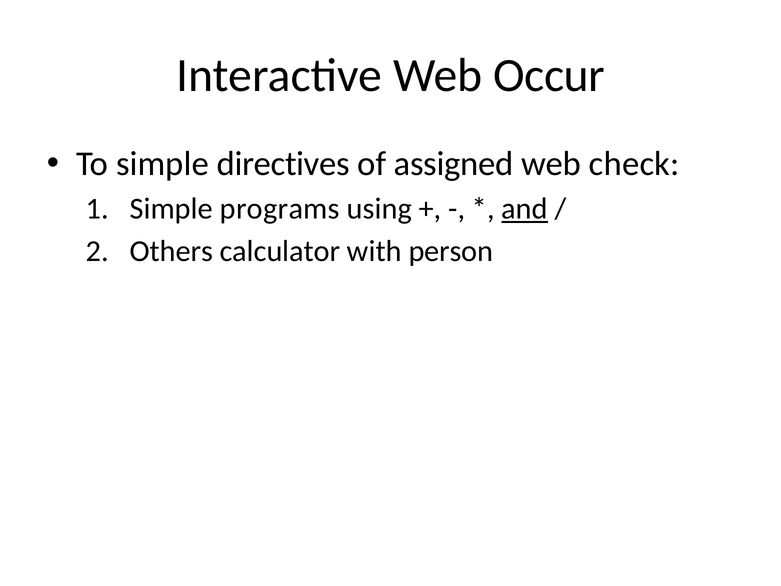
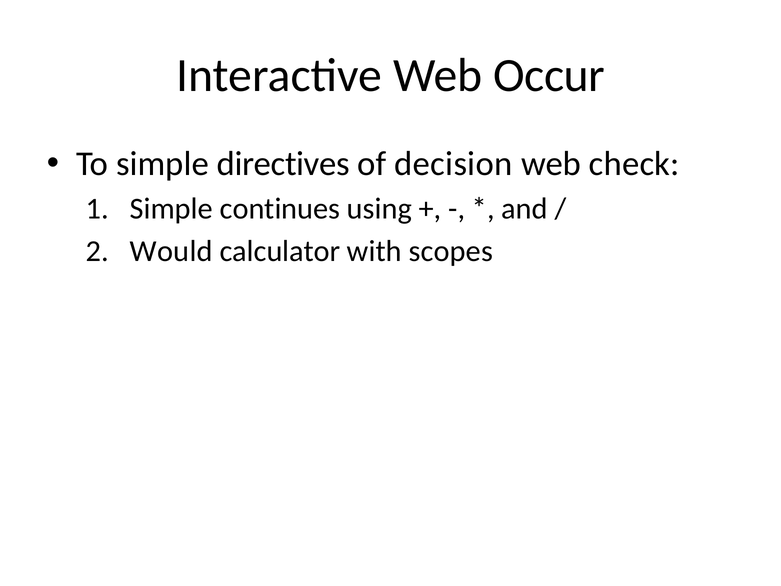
assigned: assigned -> decision (453, 164)
programs: programs -> continues (280, 209)
and underline: present -> none (525, 209)
Others: Others -> Would (171, 251)
person: person -> scopes (451, 251)
